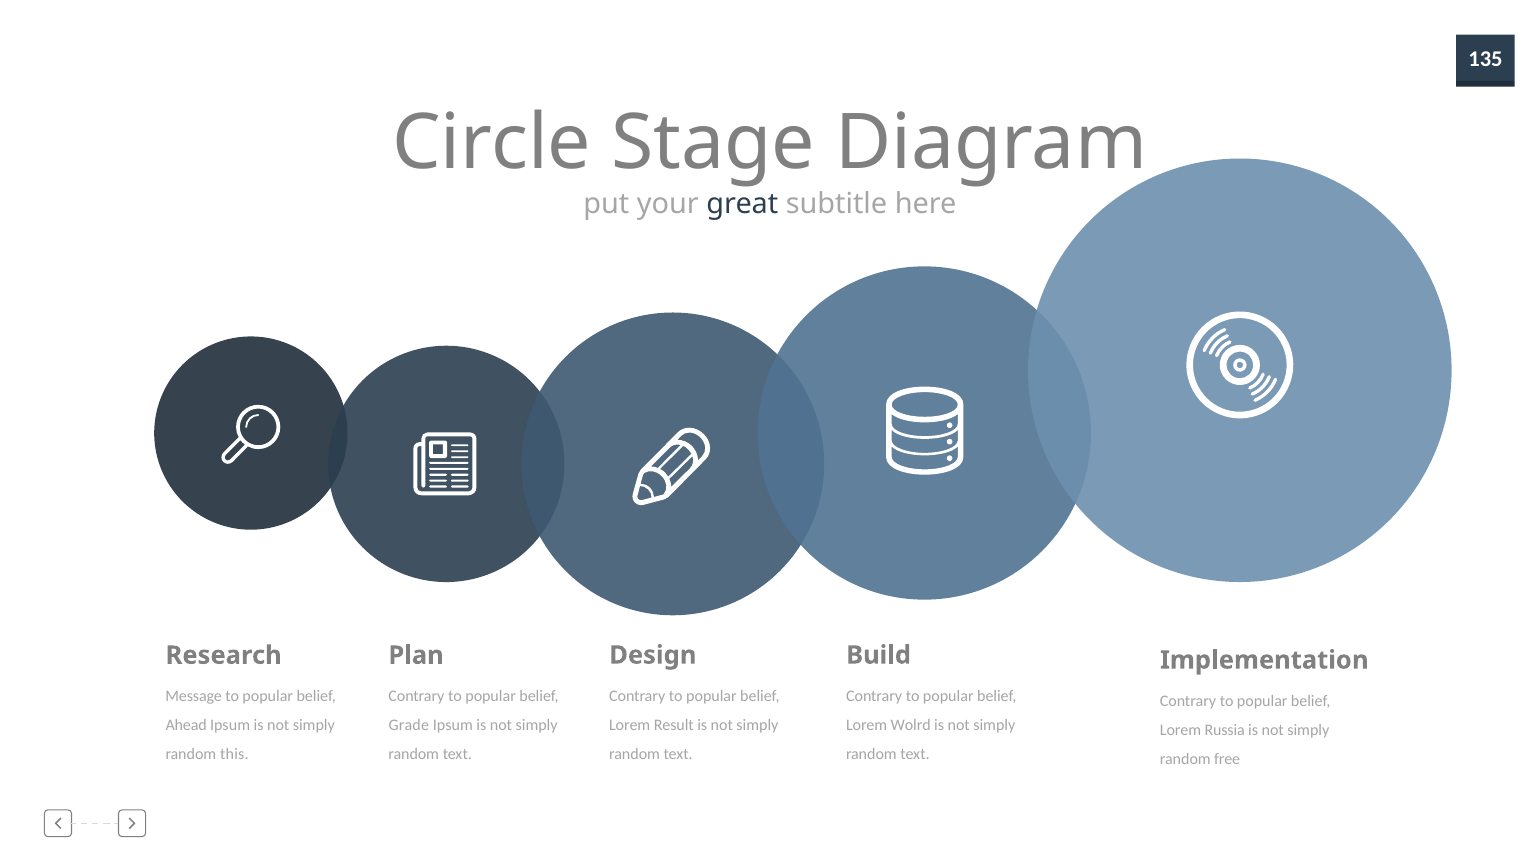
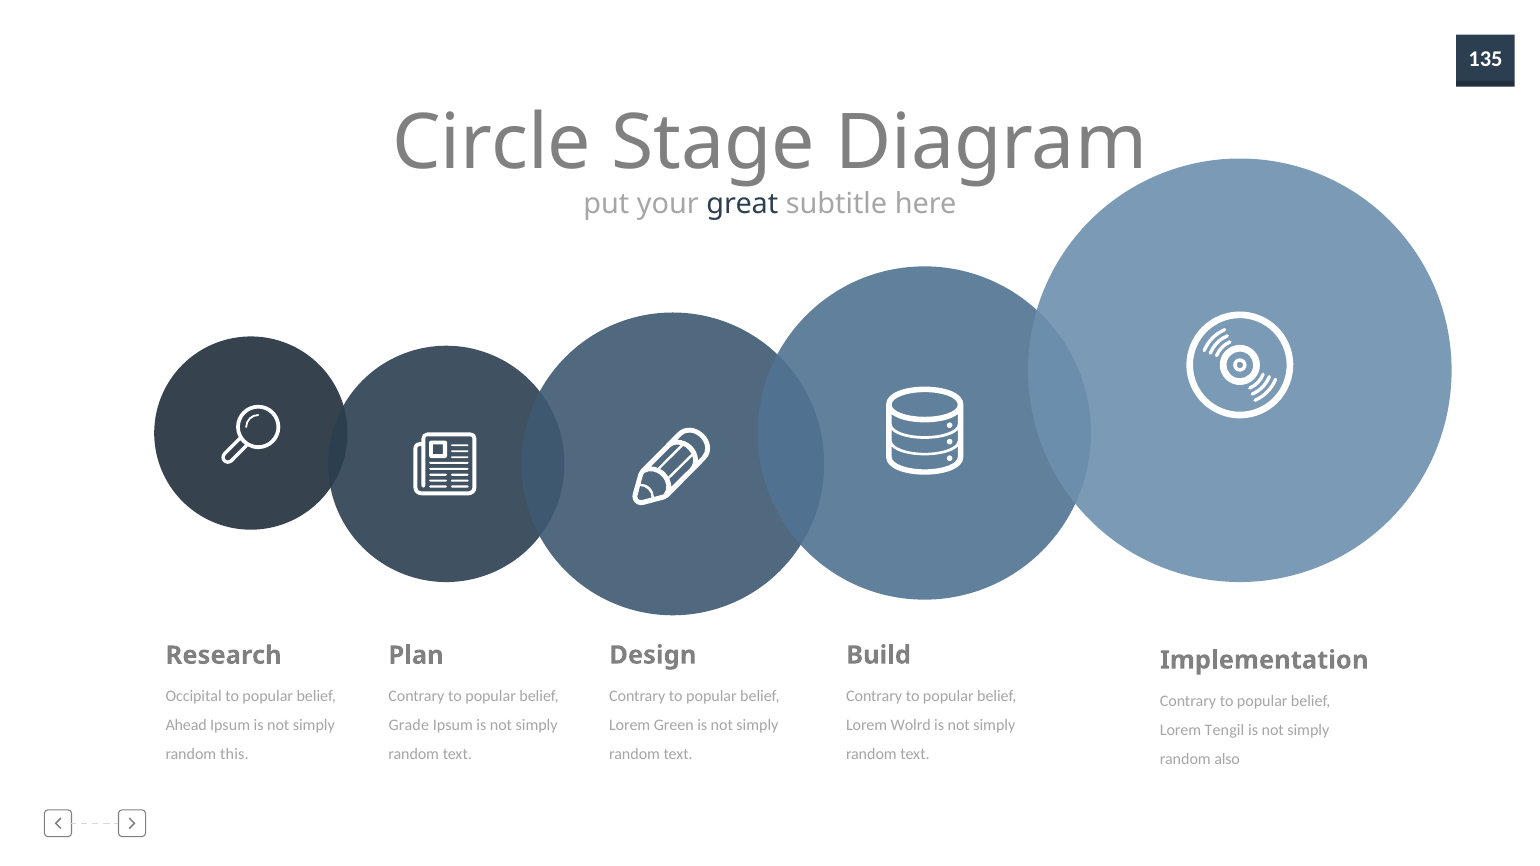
Message: Message -> Occipital (194, 697)
Result: Result -> Green (674, 725)
Russia: Russia -> Tengil (1225, 730)
free: free -> also (1227, 759)
